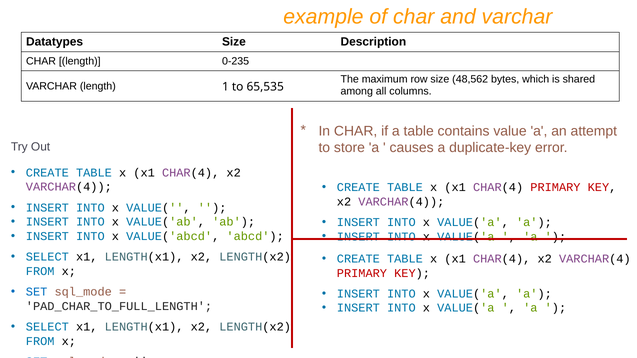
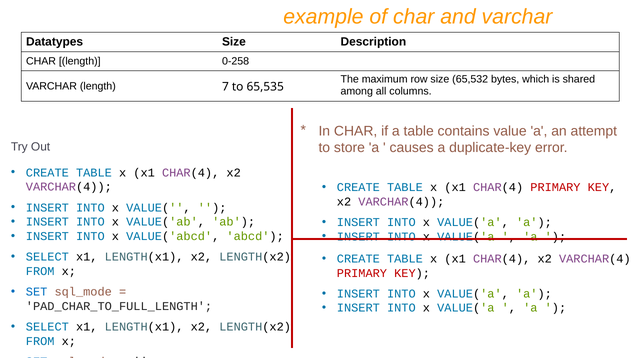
0-235: 0-235 -> 0-258 (236, 61)
48,562: 48,562 -> 65,532 (470, 79)
1: 1 -> 7 (225, 87)
